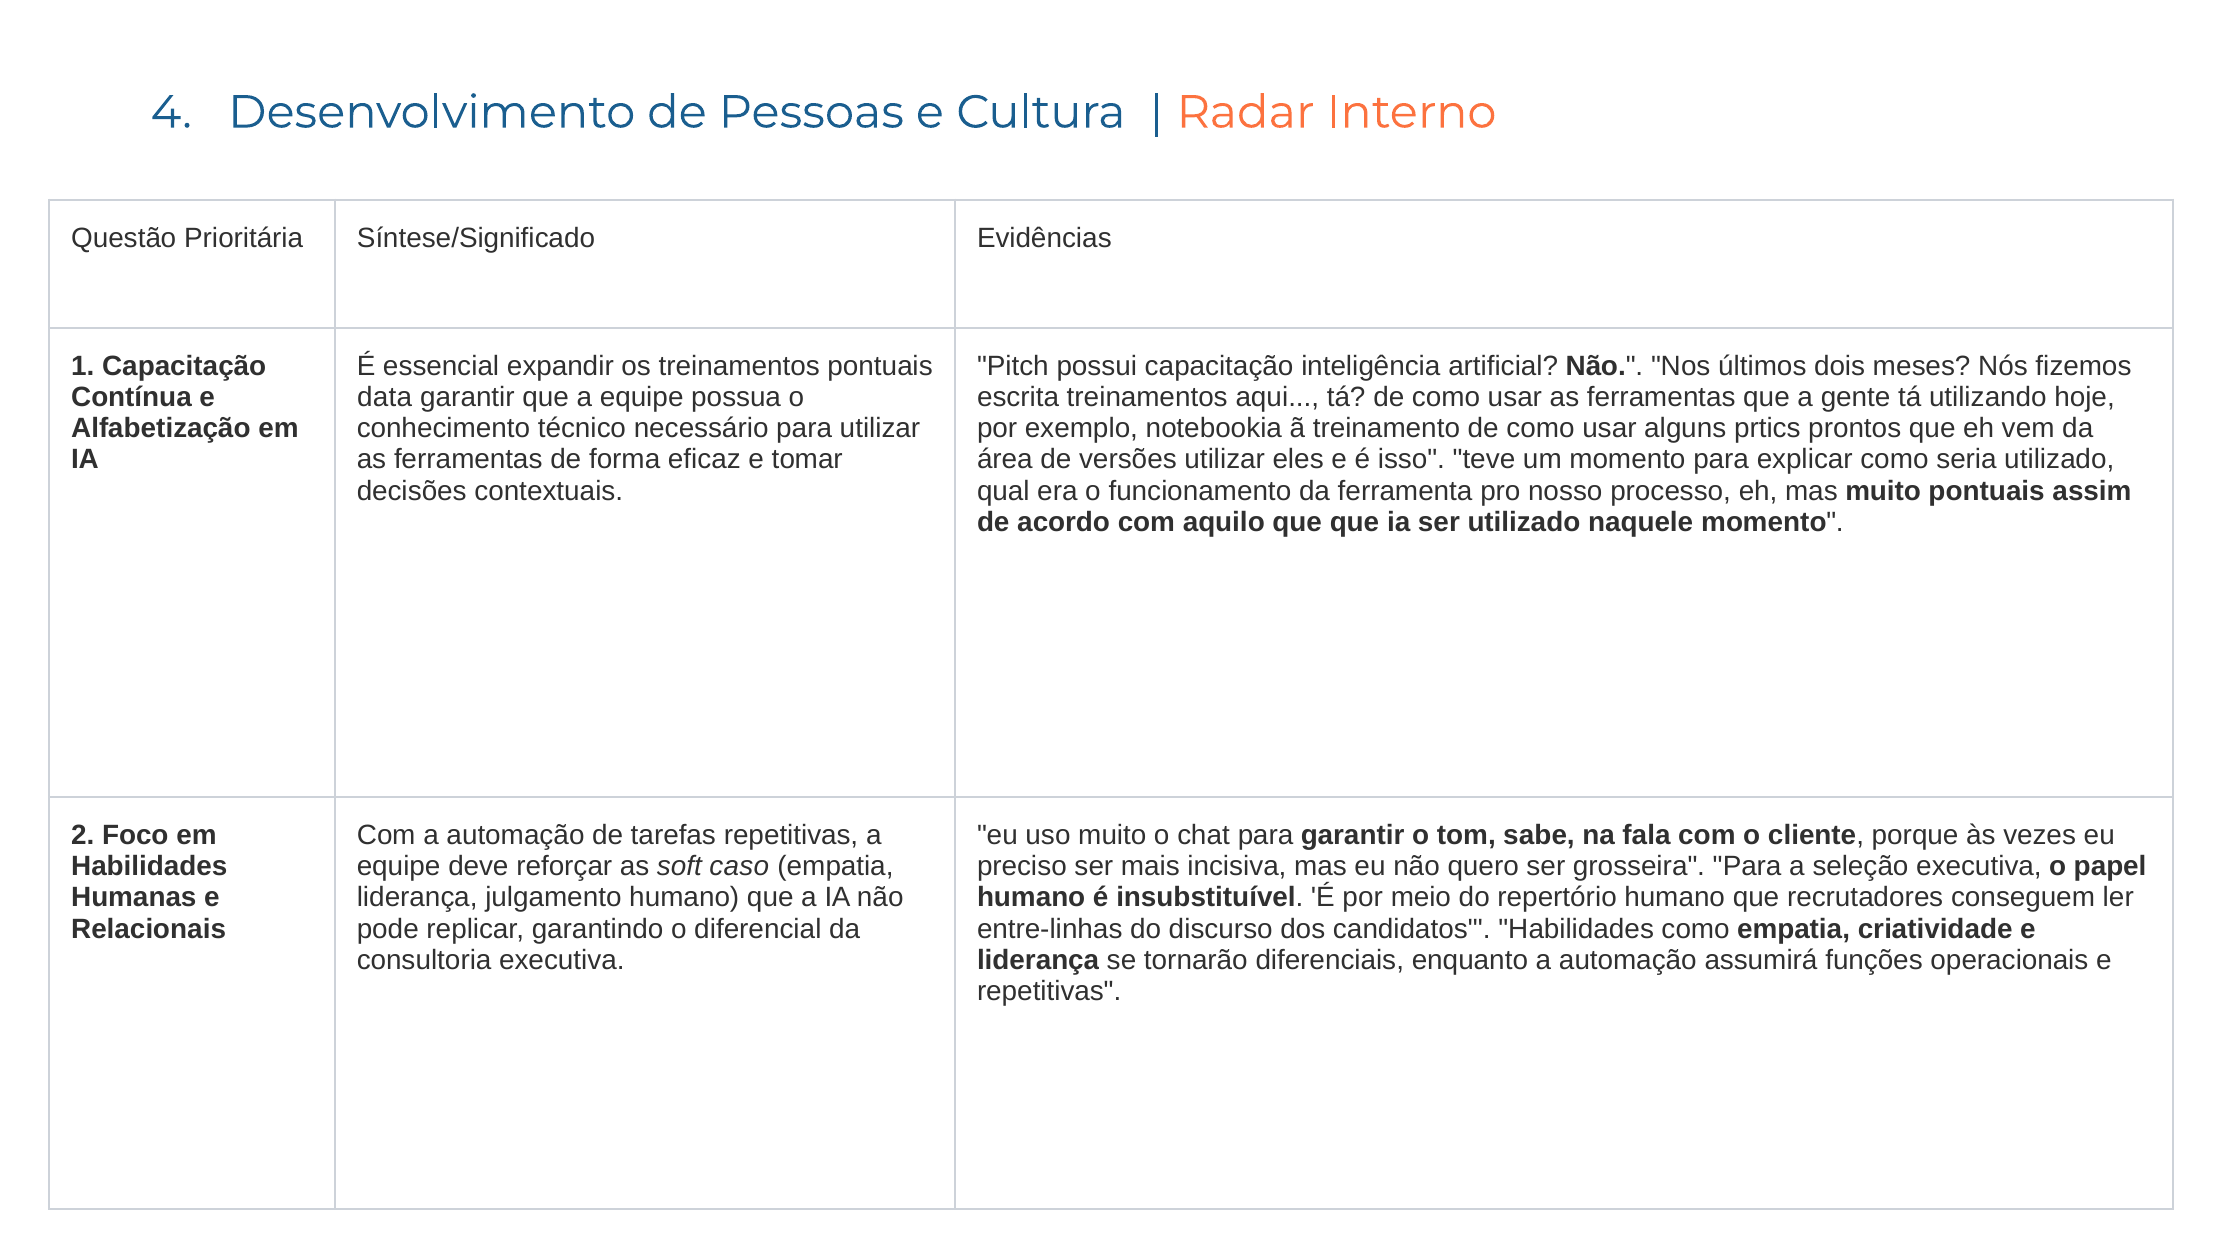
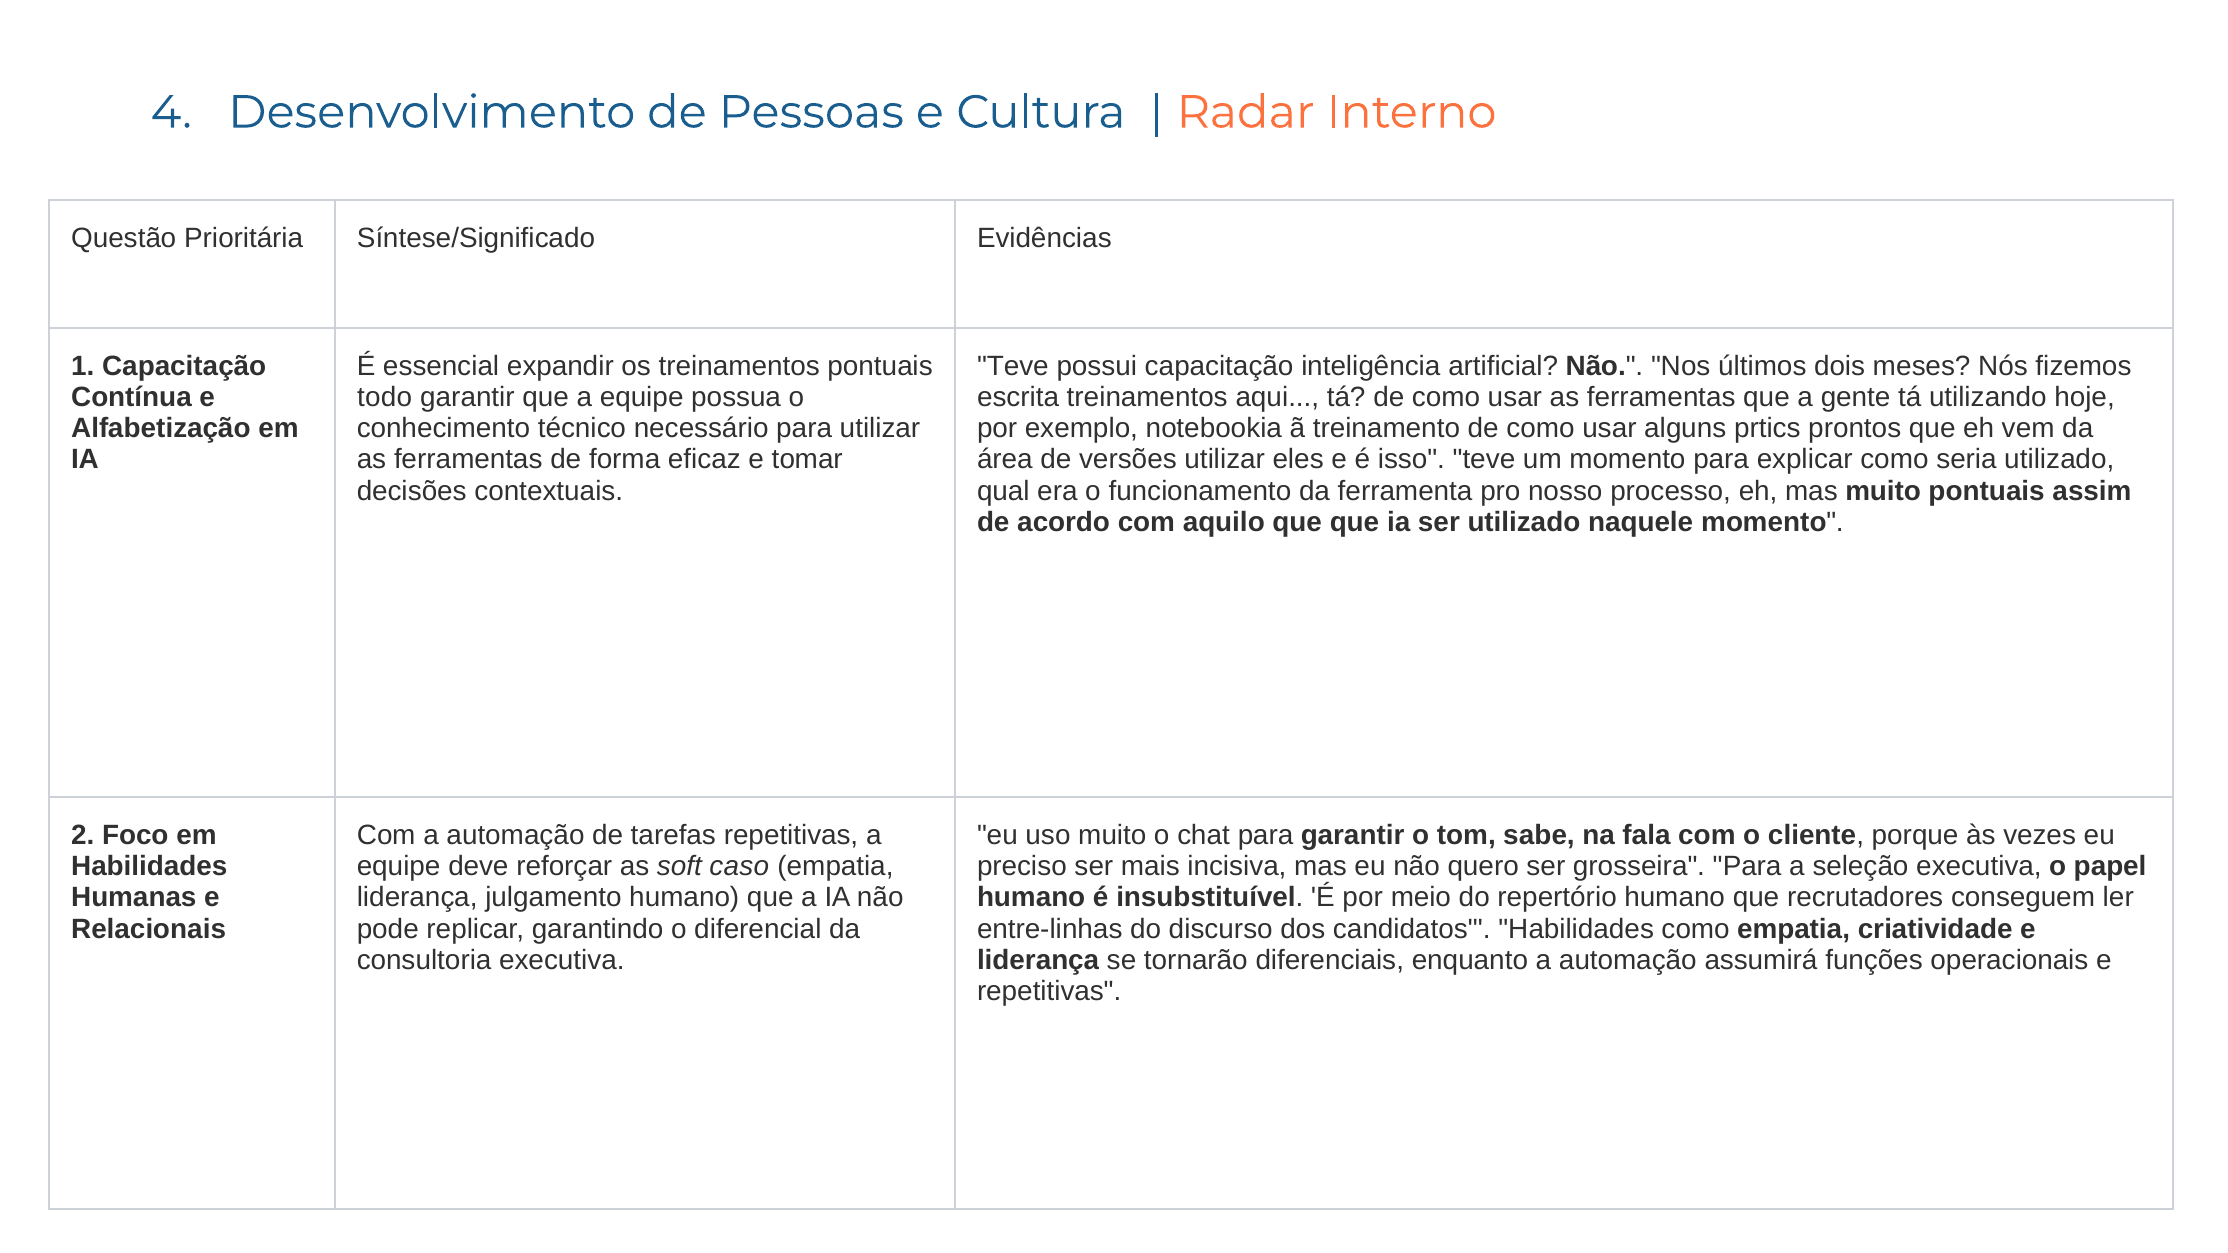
Pitch: Pitch -> Teve (1013, 366)
data: data -> todo (385, 397)
